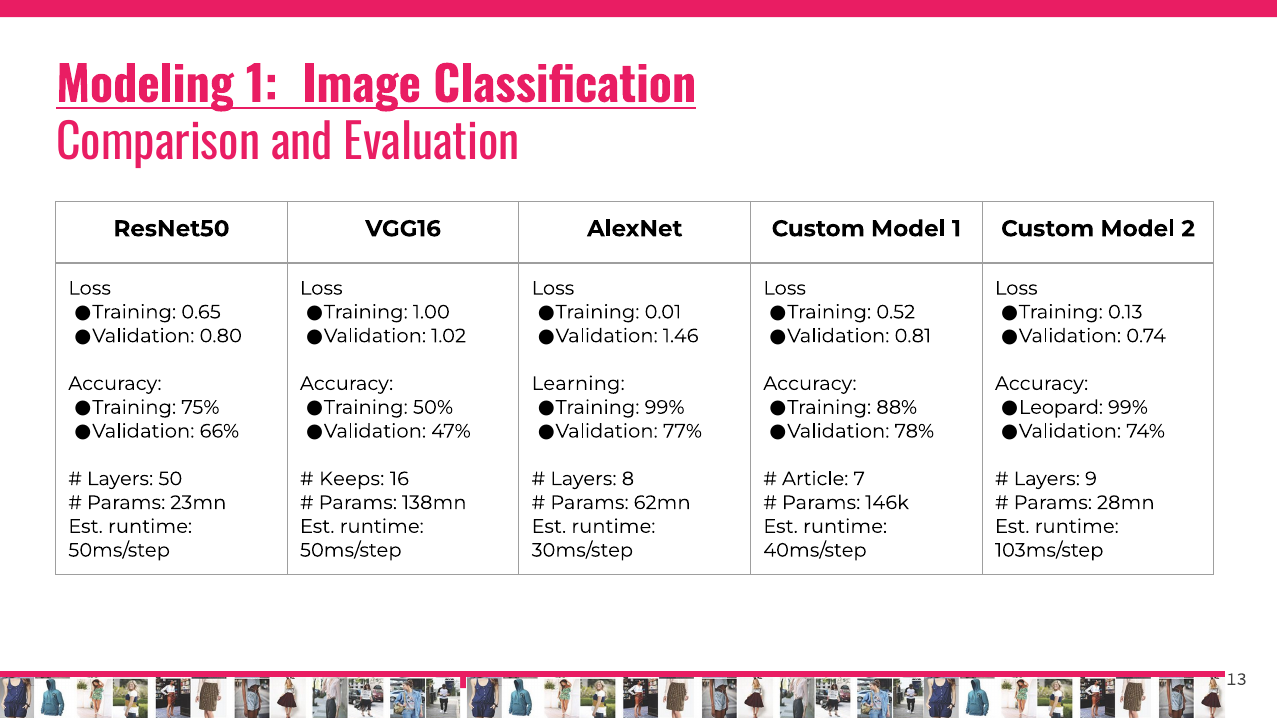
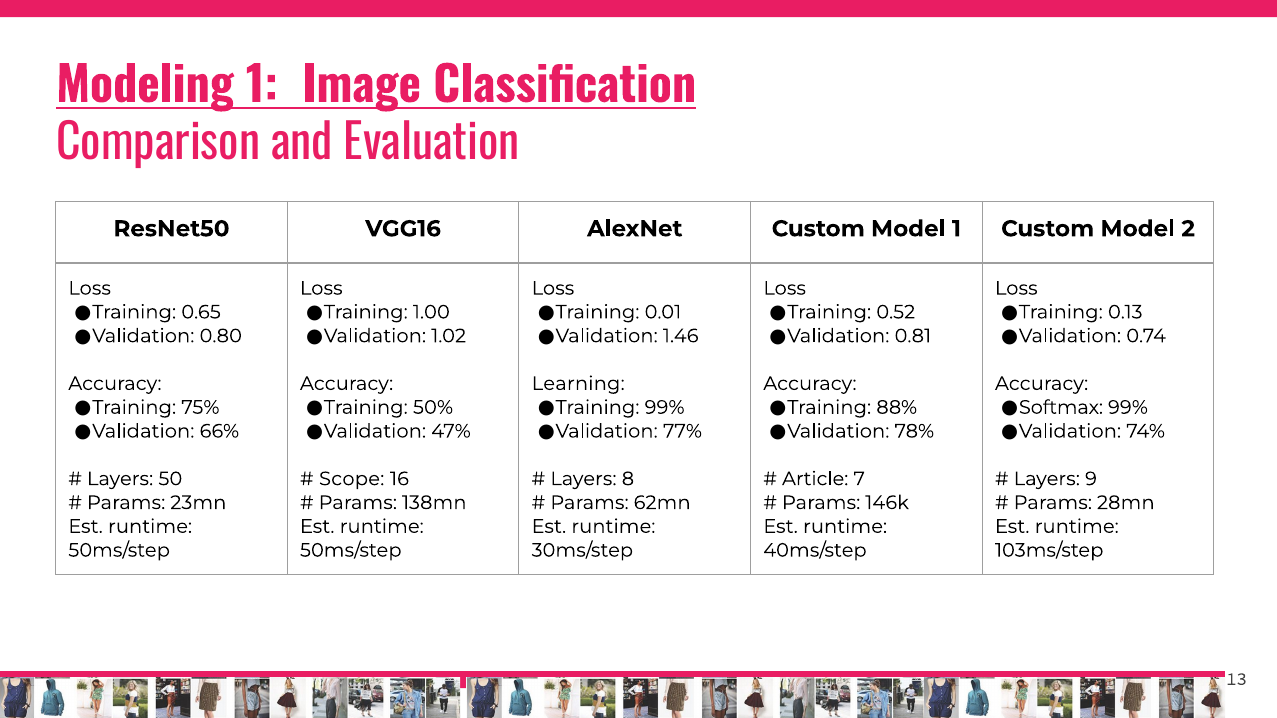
Leopard: Leopard -> Softmax (1061, 408)
Keeps: Keeps -> Scope (352, 479)
